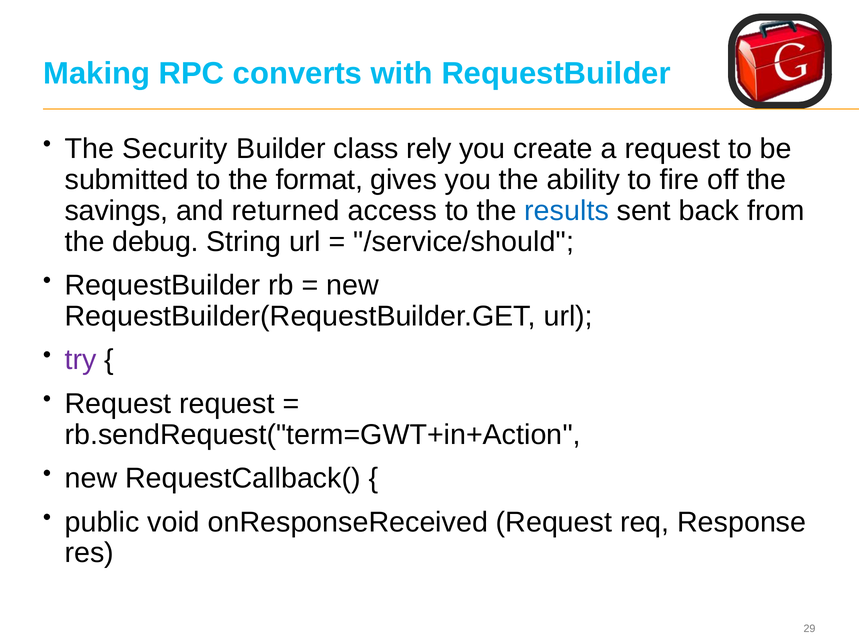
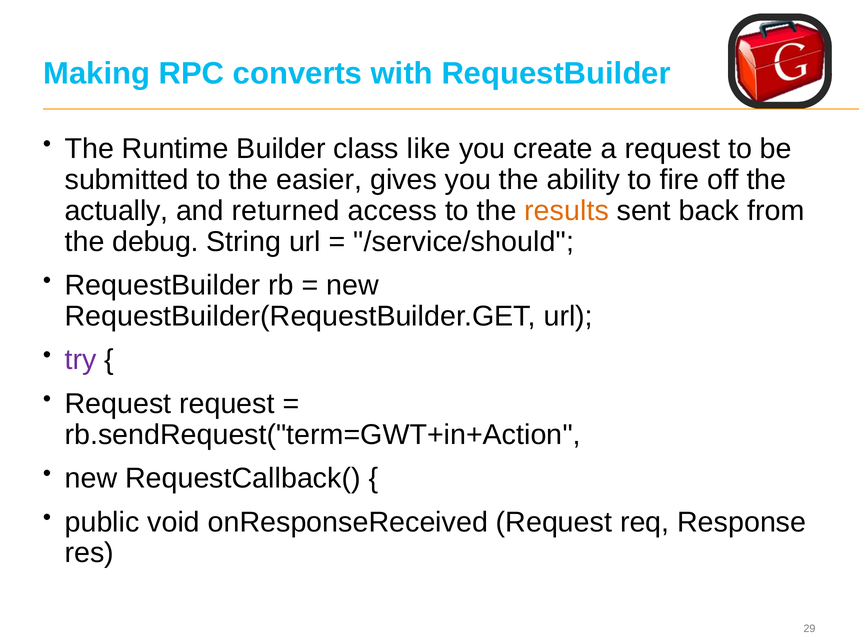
Security: Security -> Runtime (175, 149)
rely: rely -> like (429, 149)
format: format -> easier (319, 180)
savings: savings -> actually (117, 211)
results colour: blue -> orange (567, 211)
